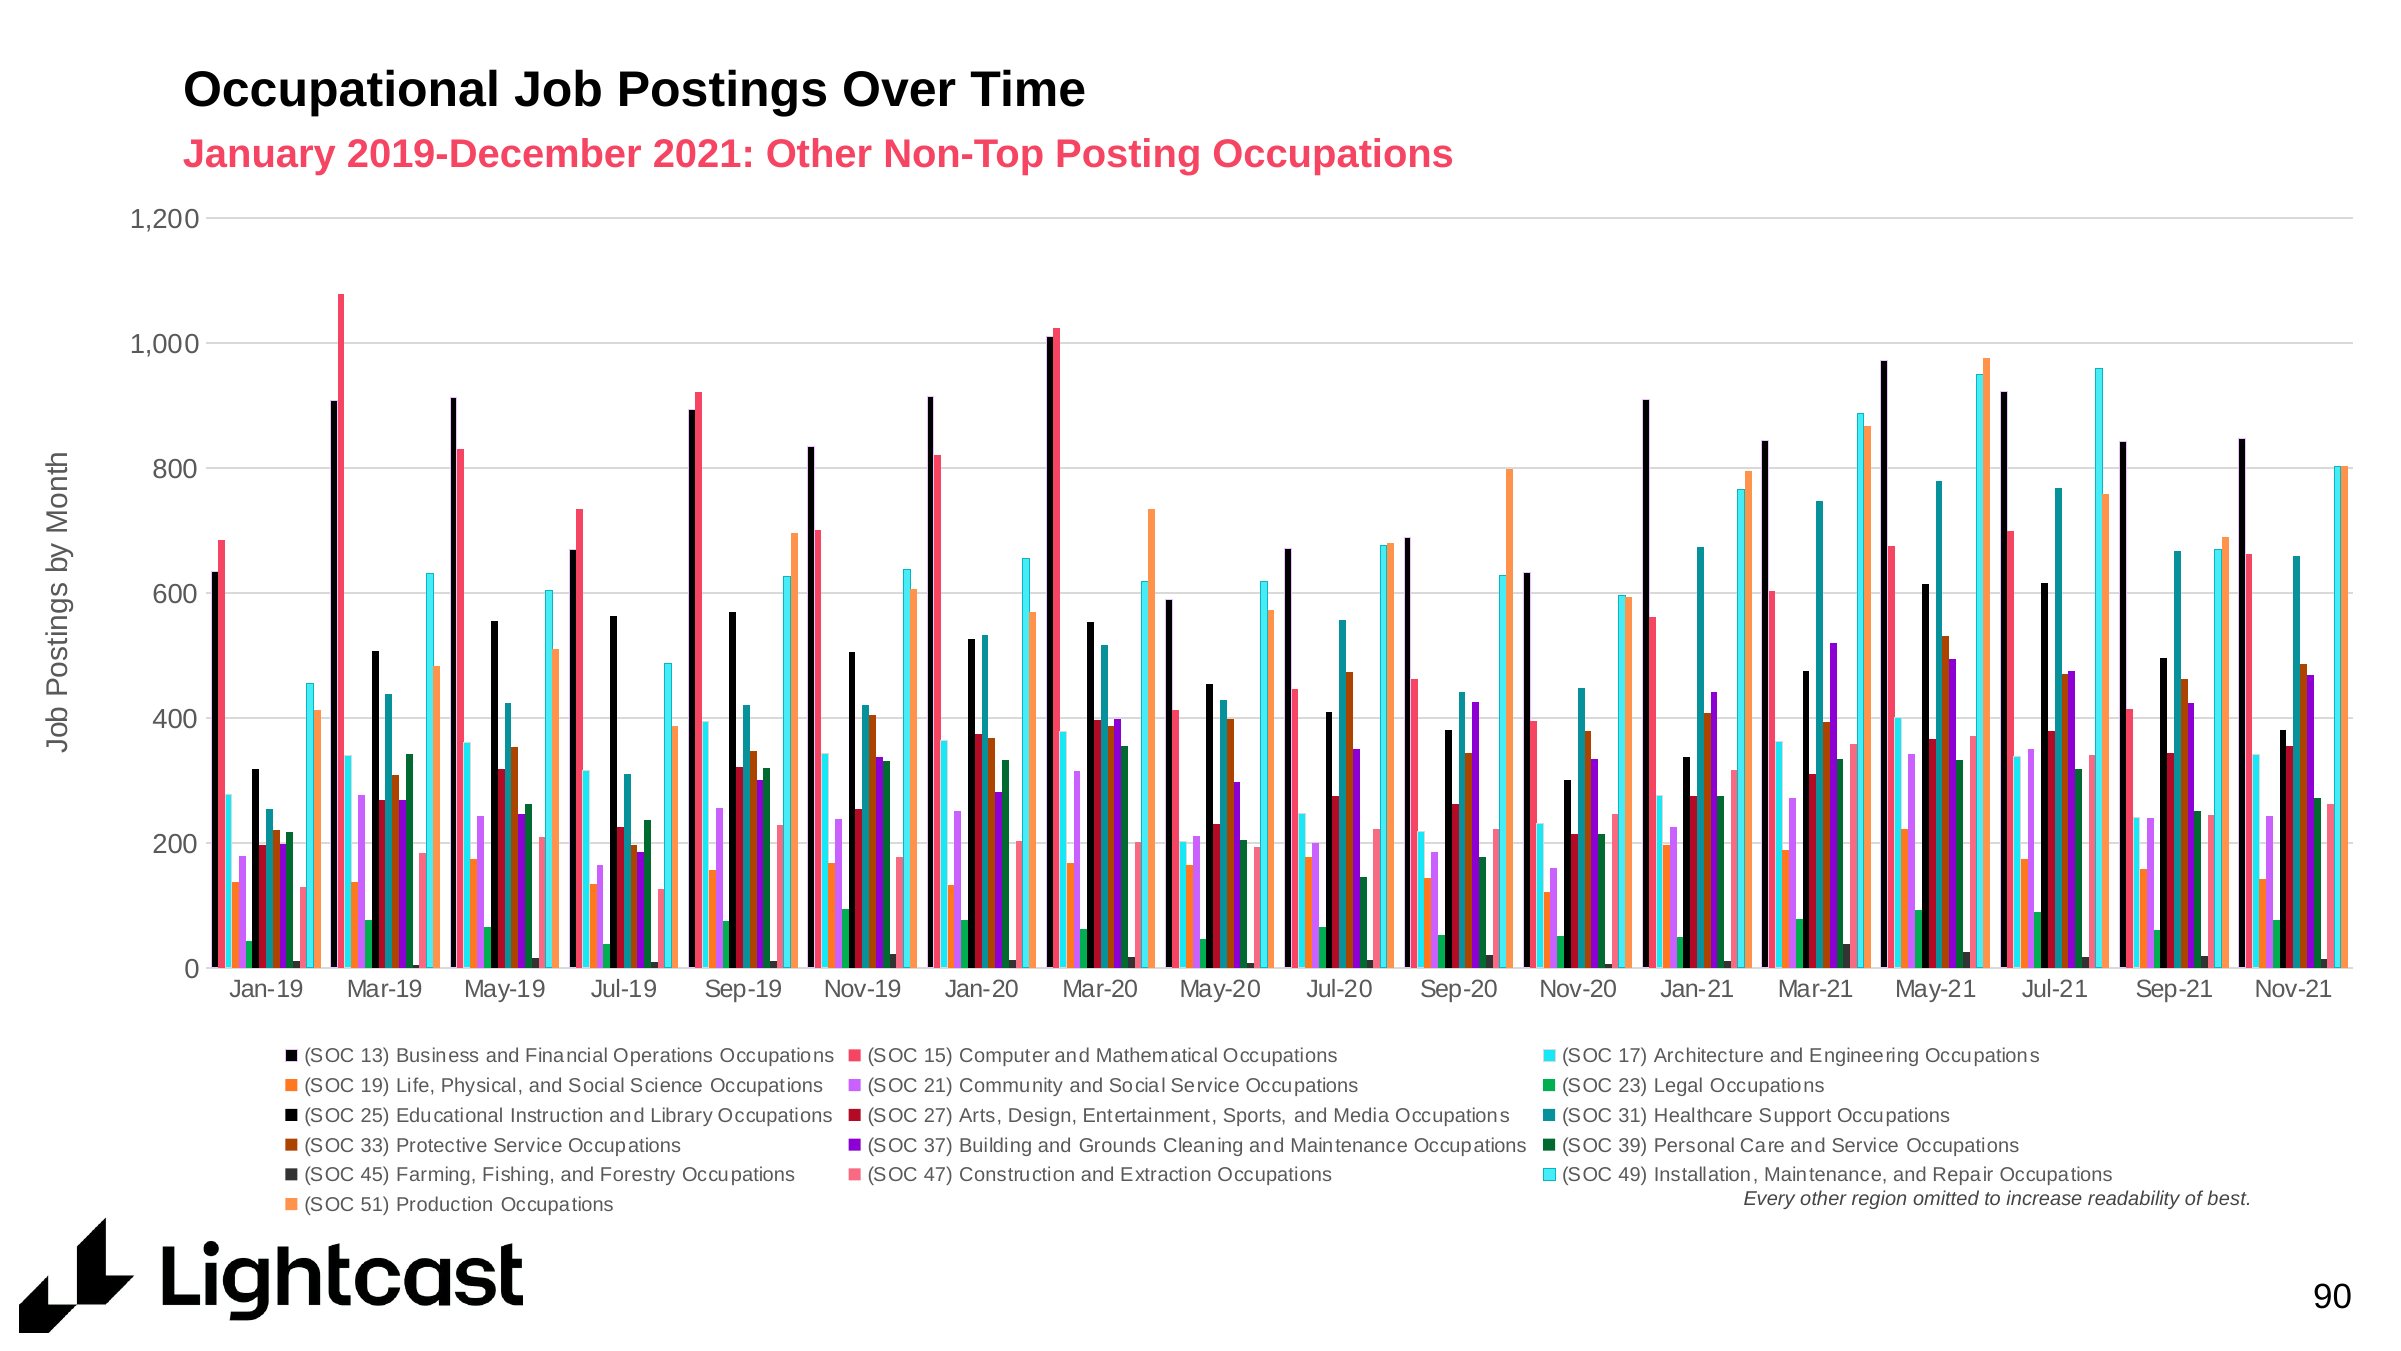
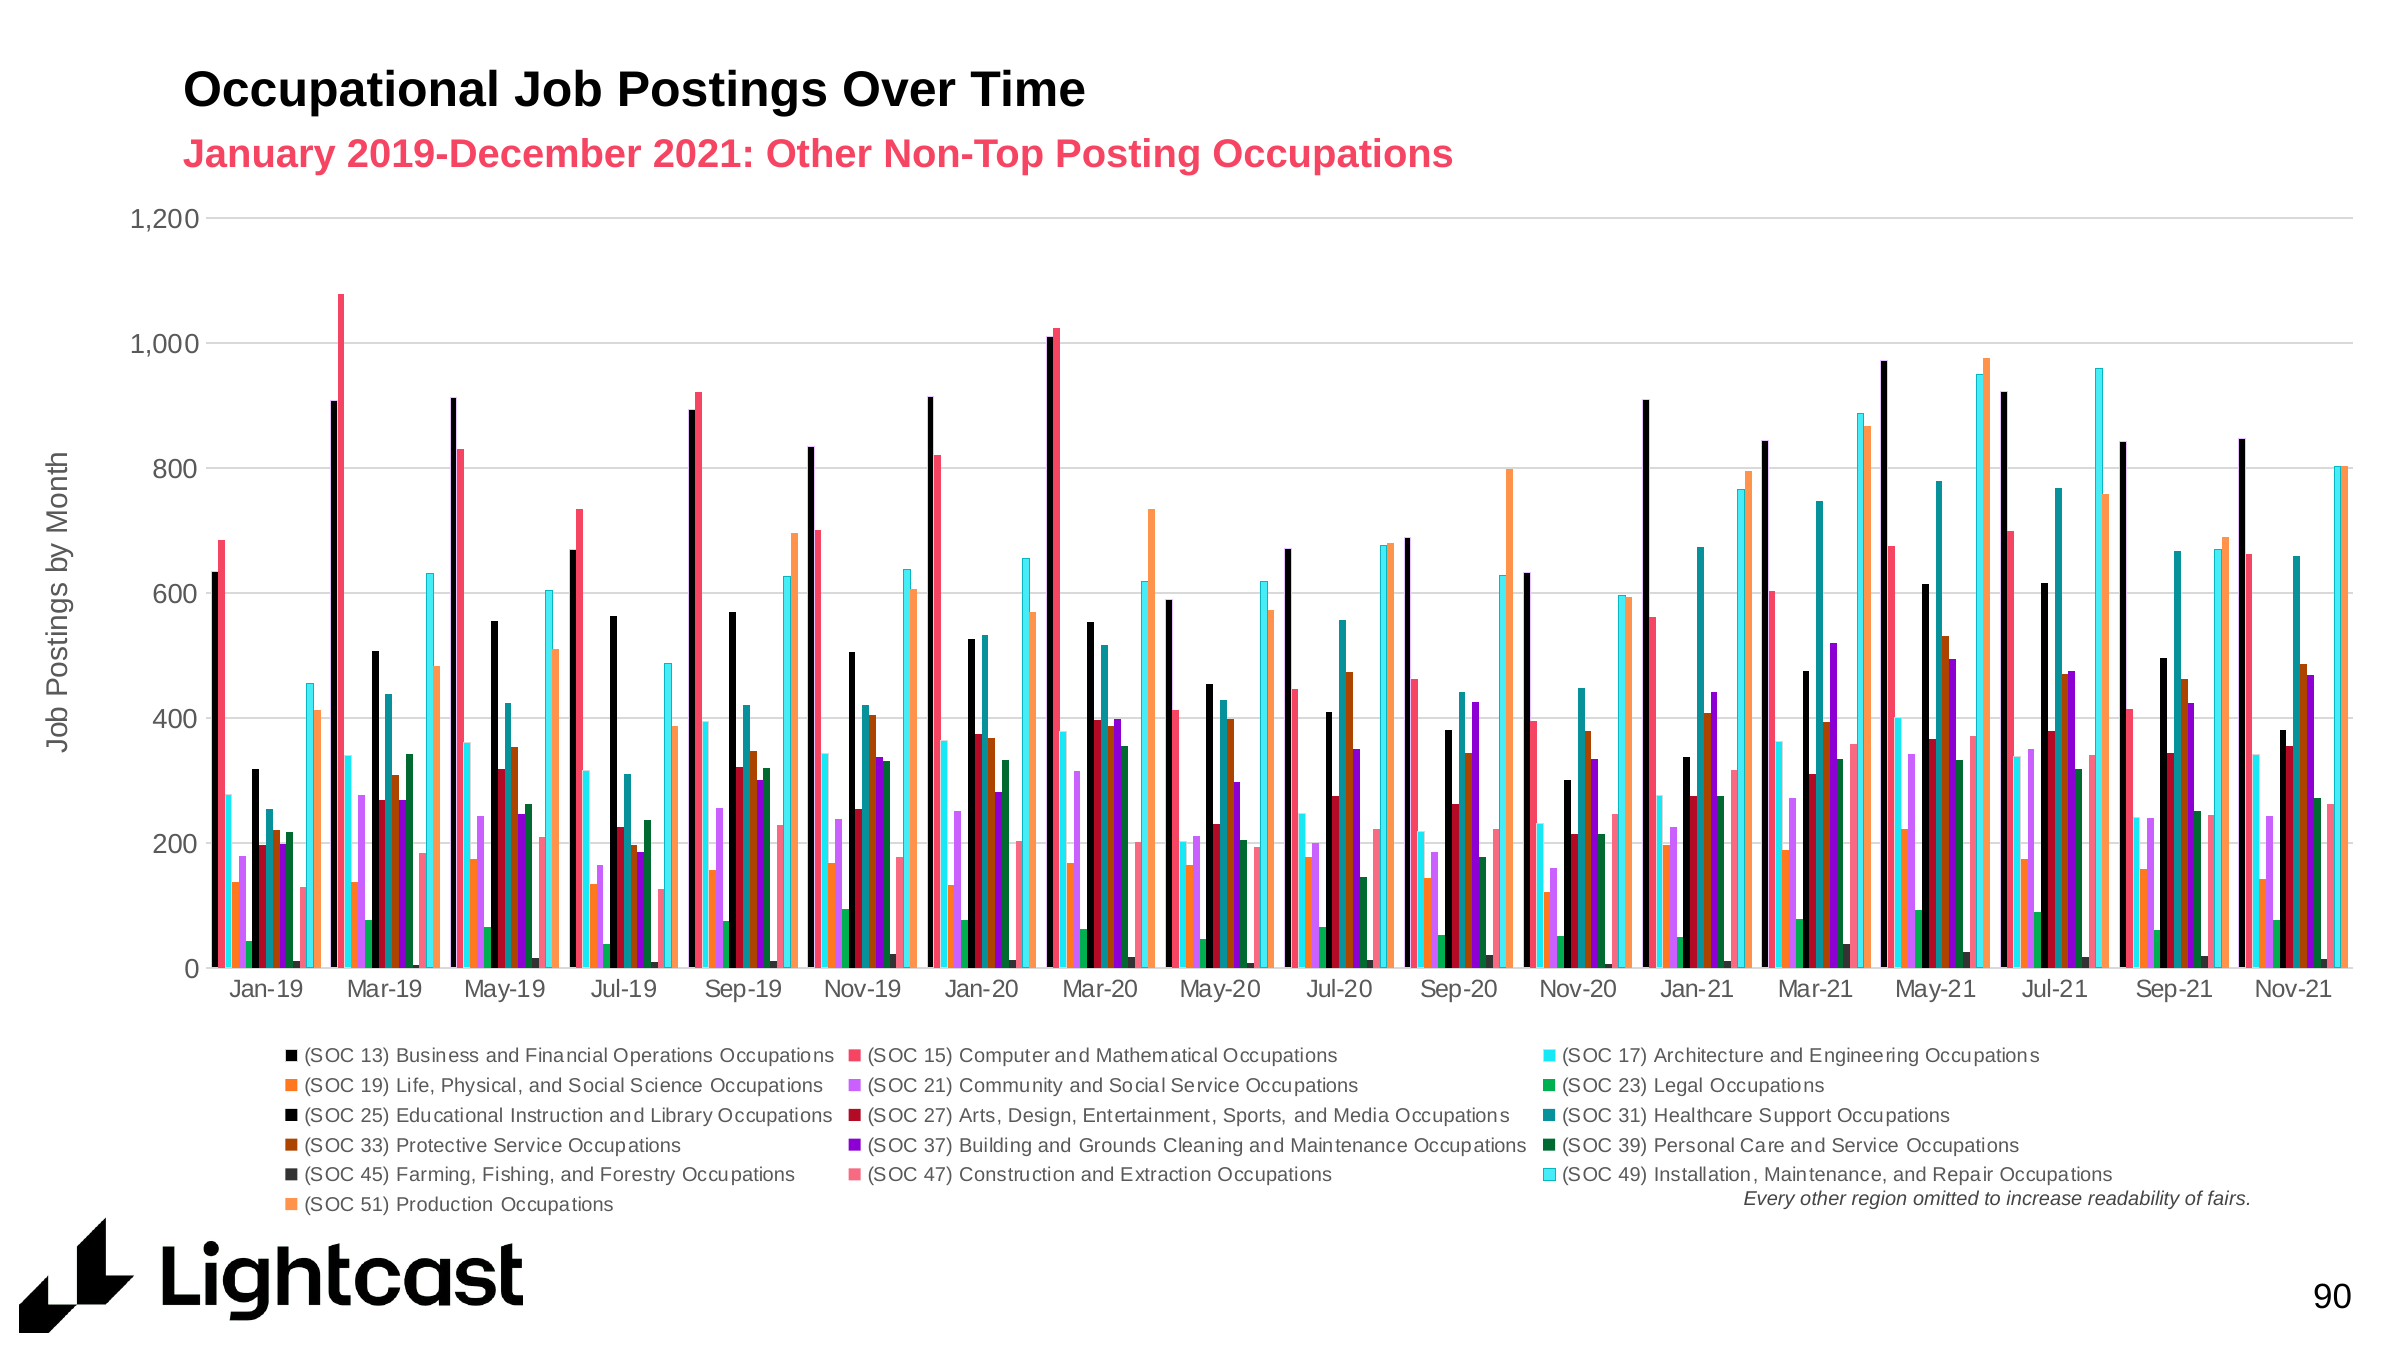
best: best -> fairs (2230, 1199)
